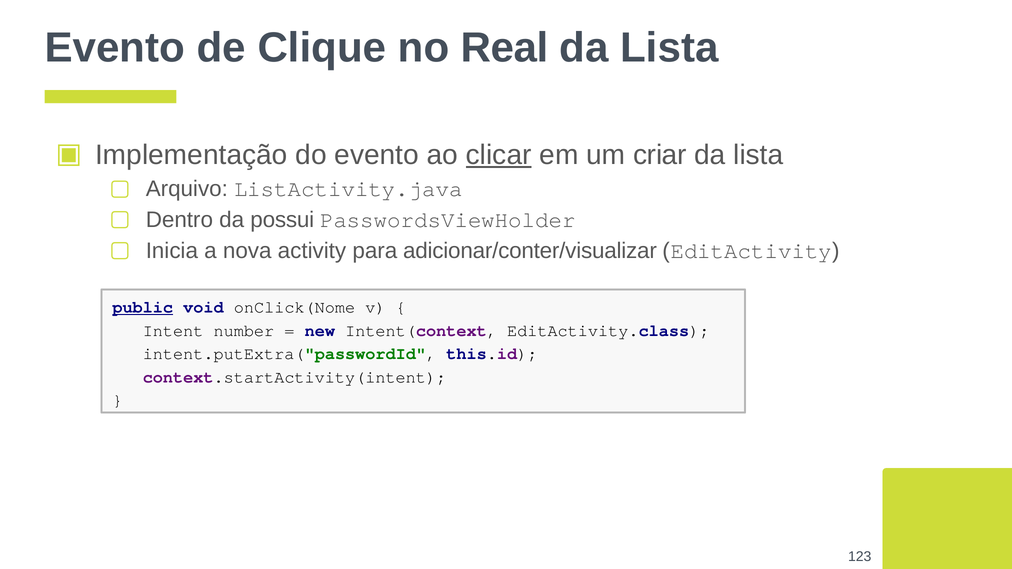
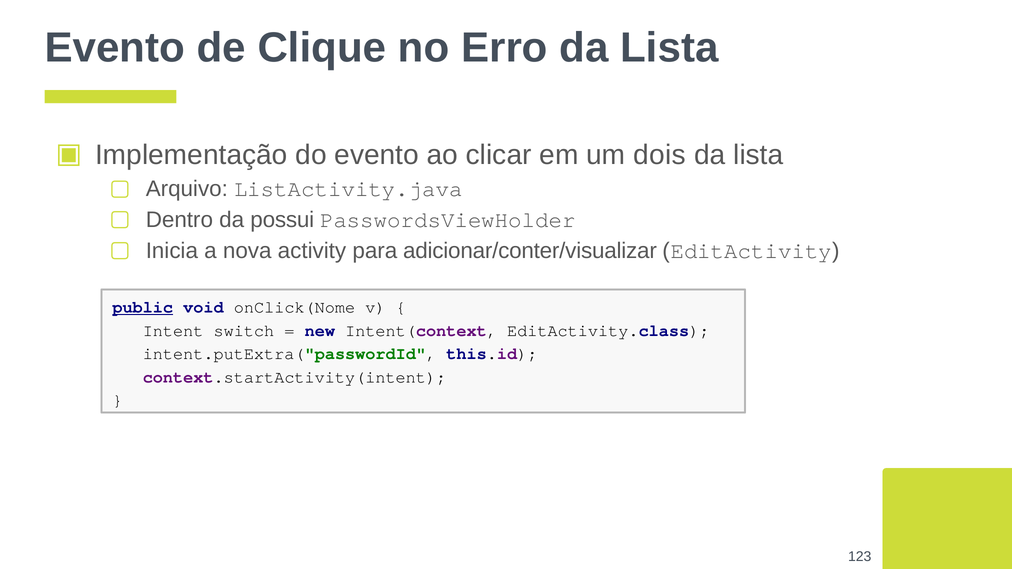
Real: Real -> Erro (504, 48)
clicar underline: present -> none (499, 155)
criar: criar -> dois (660, 155)
number: number -> switch (244, 331)
